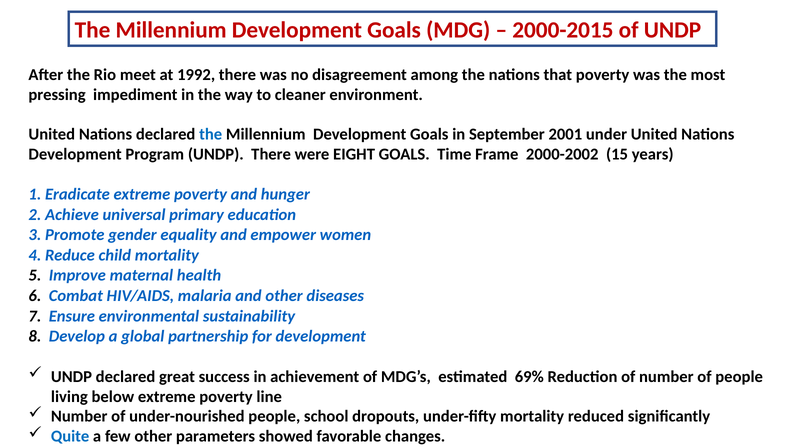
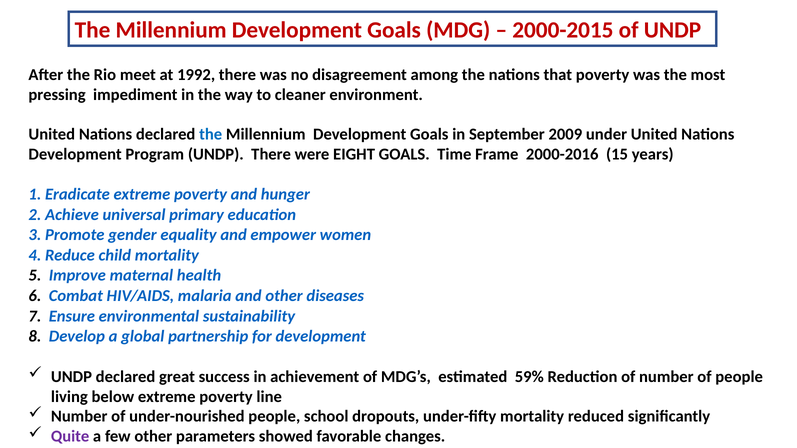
2001: 2001 -> 2009 (565, 135)
2000-2002: 2000-2002 -> 2000-2016 (562, 154)
69%: 69% -> 59% (529, 377)
Quite colour: blue -> purple (70, 437)
